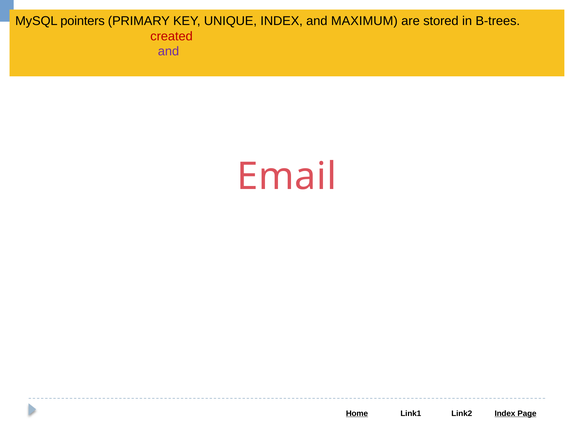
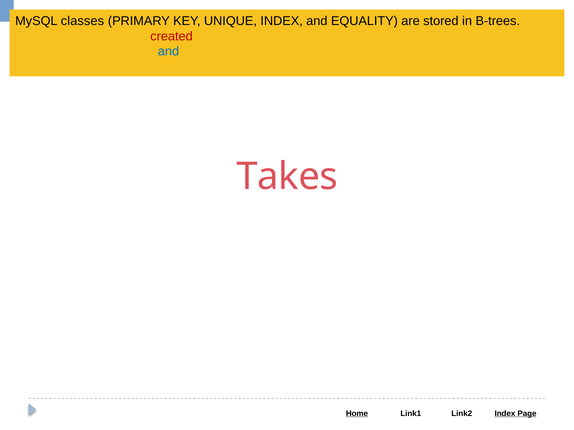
pointers: pointers -> classes (82, 21)
MAXIMUM: MAXIMUM -> EQUALITY (364, 21)
and colour: purple -> blue (169, 51)
Email: Email -> Takes (287, 177)
